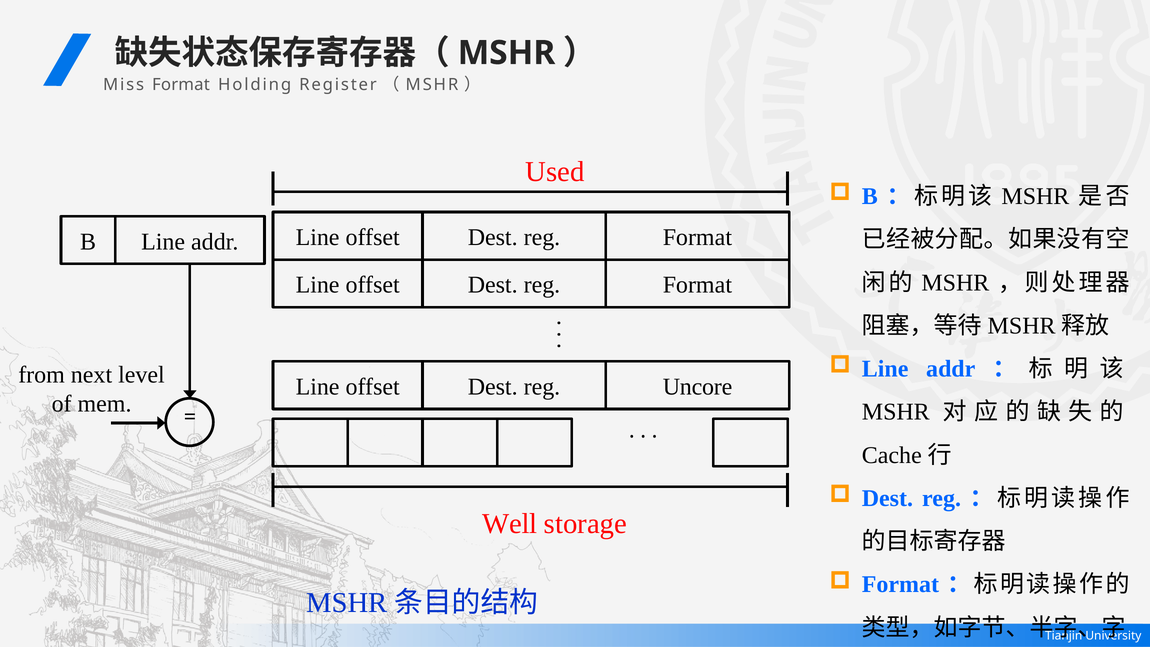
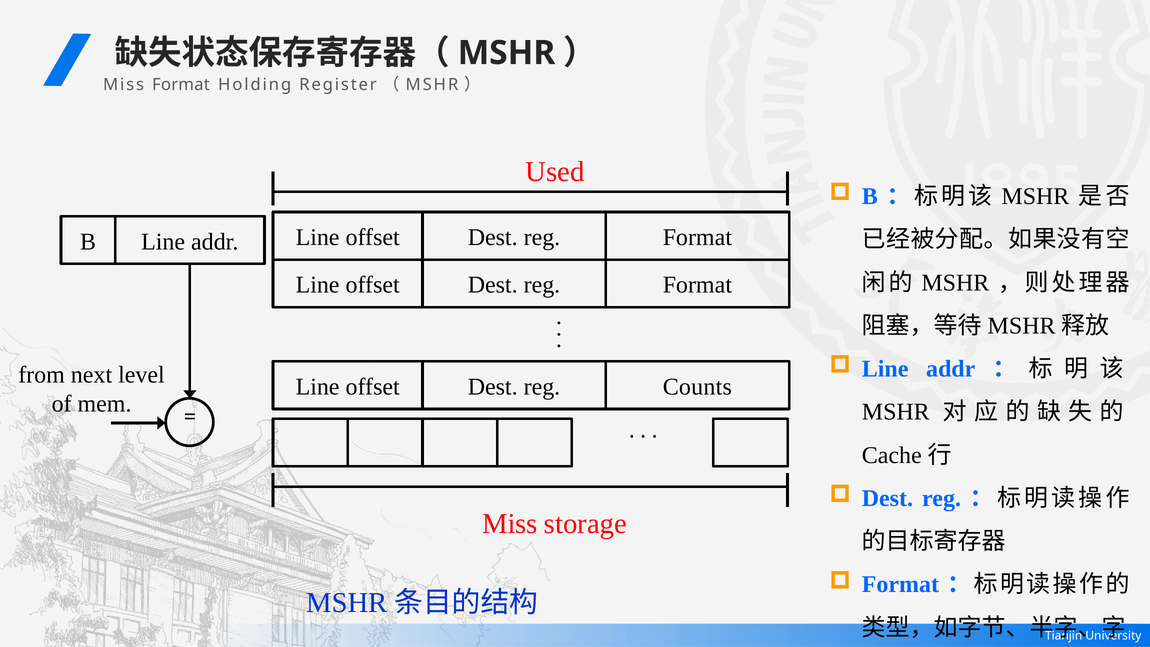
Uncore: Uncore -> Counts (697, 387)
Well: Well -> Miss (510, 524)
